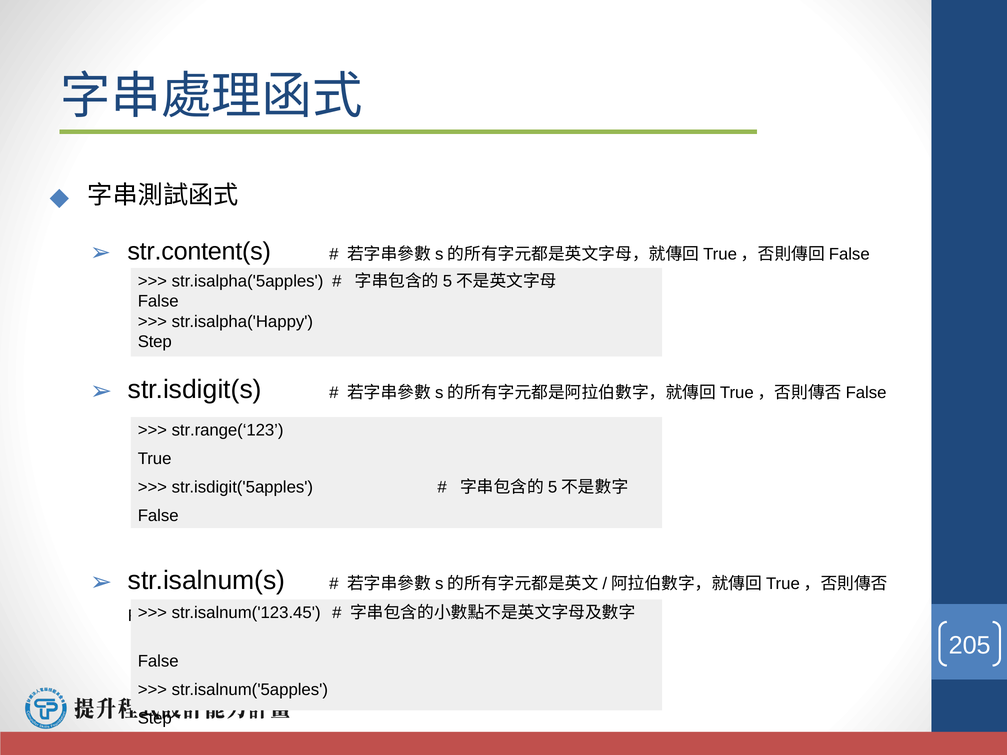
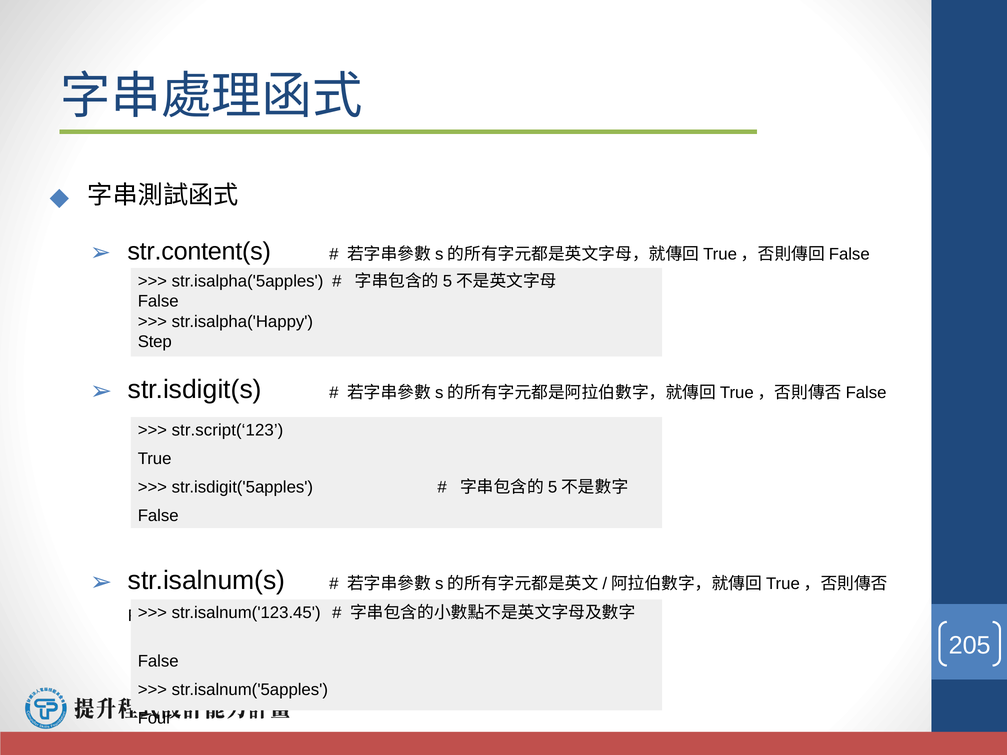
str.range(‘123: str.range(‘123 -> str.script(‘123 (227, 430)
Step: Step -> Four (155, 719)
